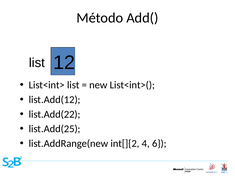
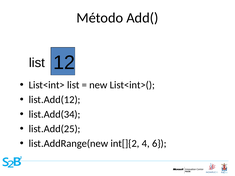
list.Add(22: list.Add(22 -> list.Add(34 (55, 114)
